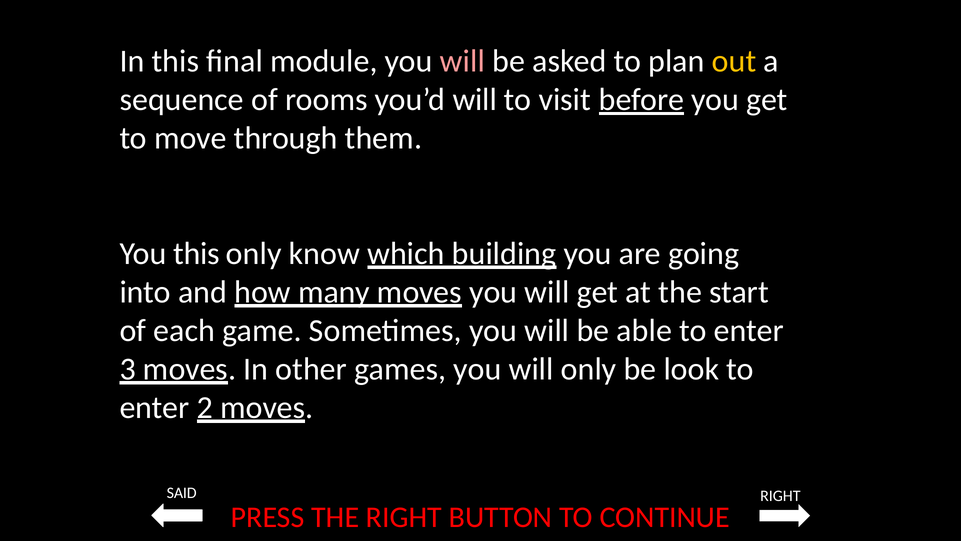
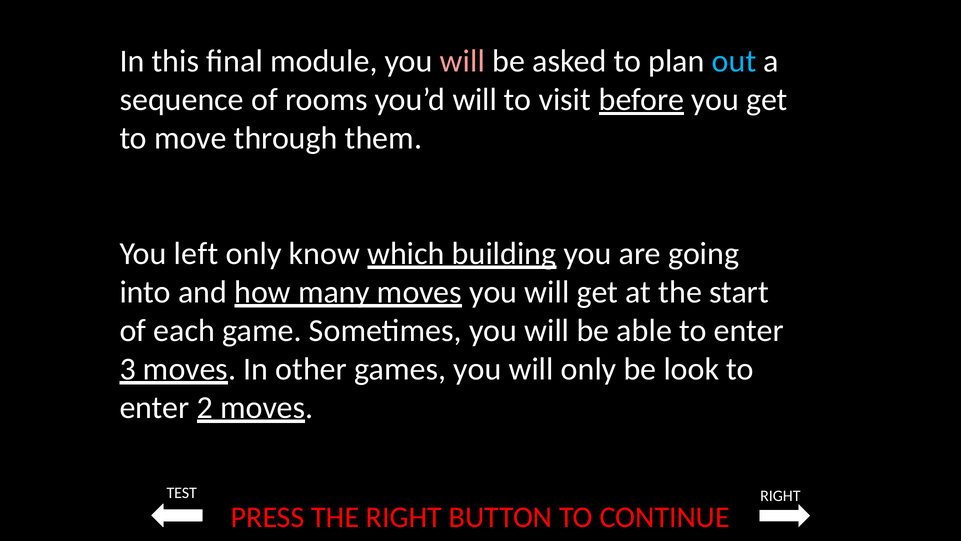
out colour: yellow -> light blue (734, 61)
You this: this -> left (196, 253)
SAID: SAID -> TEST (182, 493)
